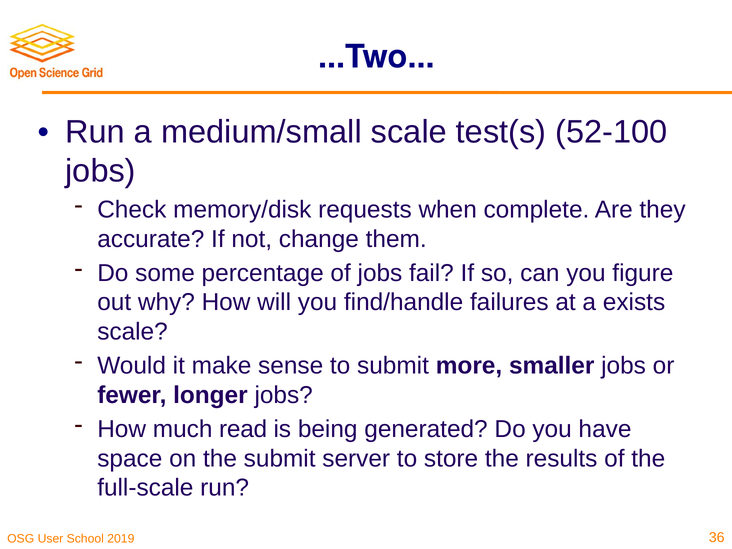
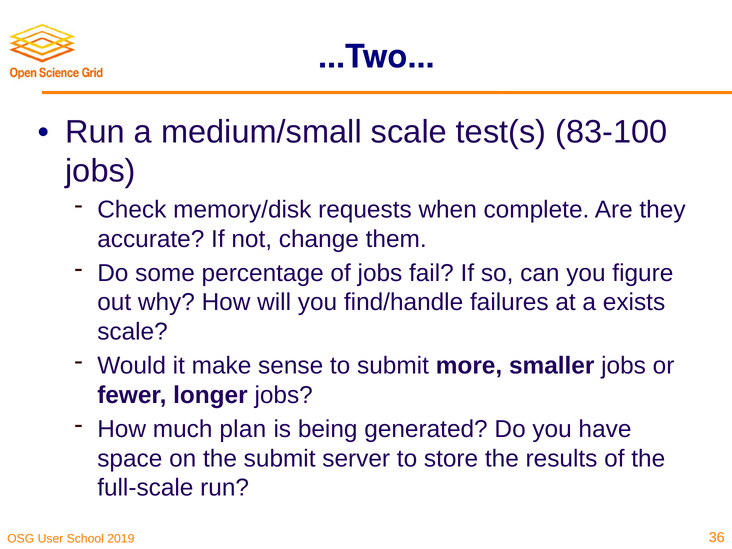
52-100: 52-100 -> 83-100 (611, 132)
read: read -> plan (243, 429)
